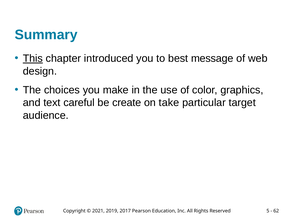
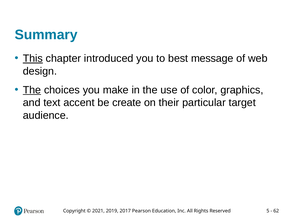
The underline: none -> present (32, 90)
careful: careful -> accent (79, 103)
take: take -> their (169, 103)
